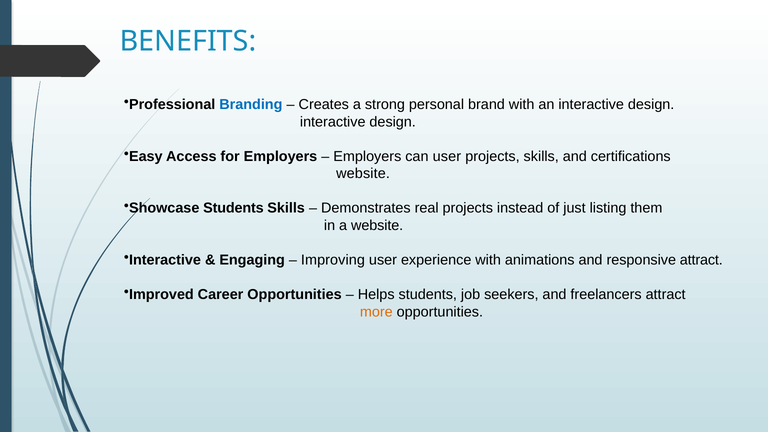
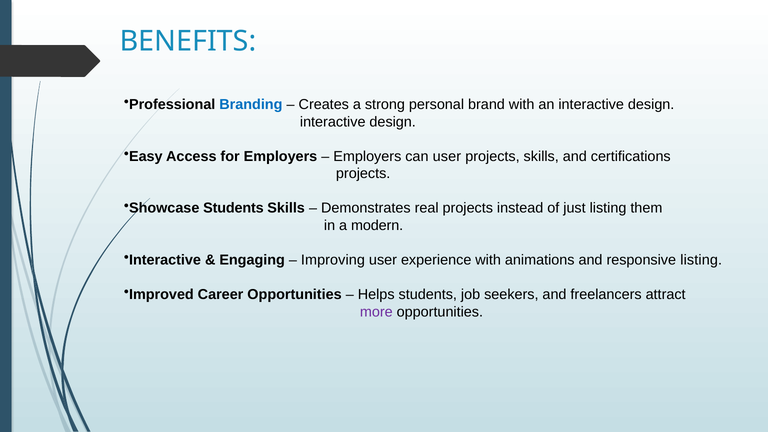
website: website -> projects (363, 174)
a website: website -> modern (377, 225)
responsive attract: attract -> listing (701, 260)
more colour: orange -> purple (376, 312)
